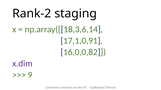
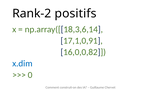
staging: staging -> positifs (76, 14)
x.dim colour: purple -> blue (22, 64)
9: 9 -> 0 (30, 75)
